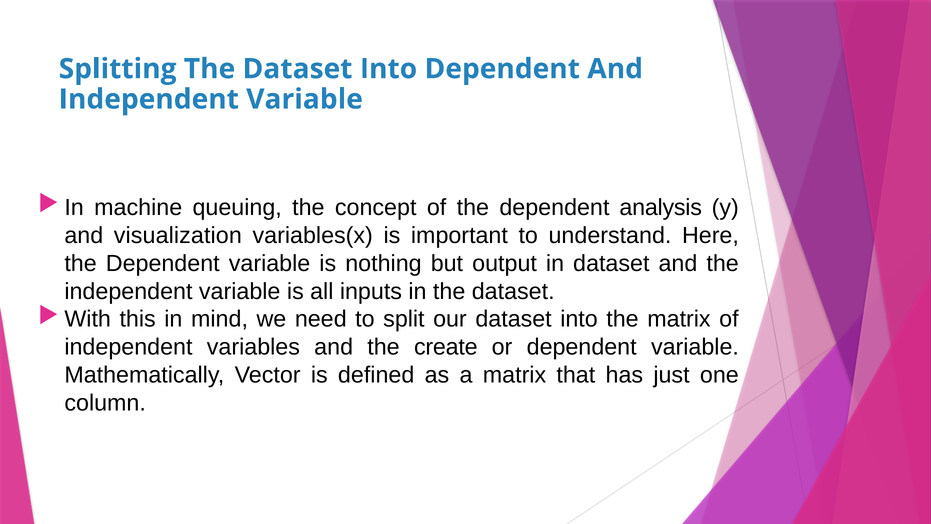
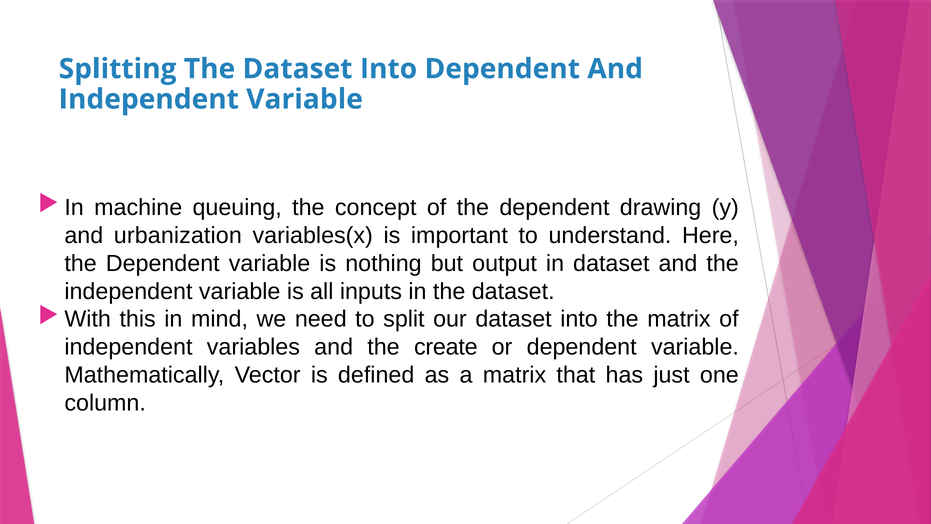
analysis: analysis -> drawing (661, 207)
visualization: visualization -> urbanization (178, 235)
